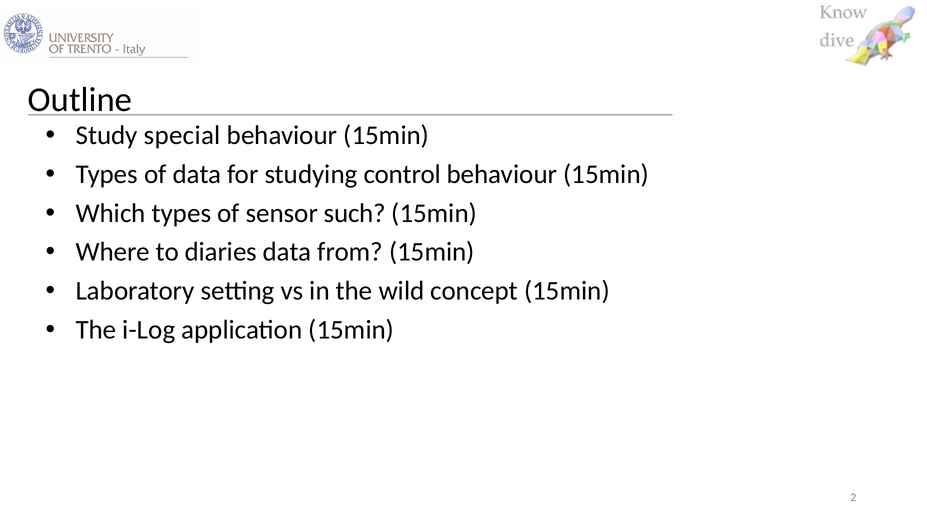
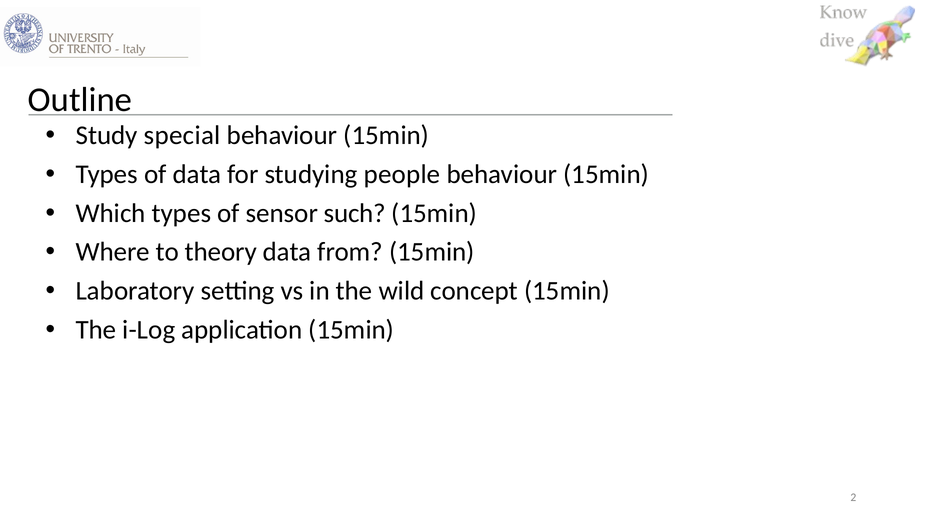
control: control -> people (402, 174)
diaries: diaries -> theory (221, 252)
